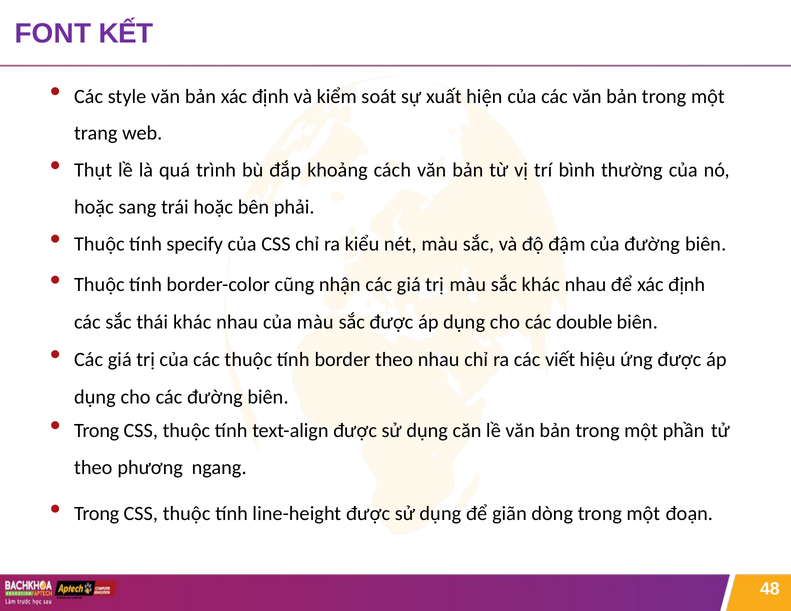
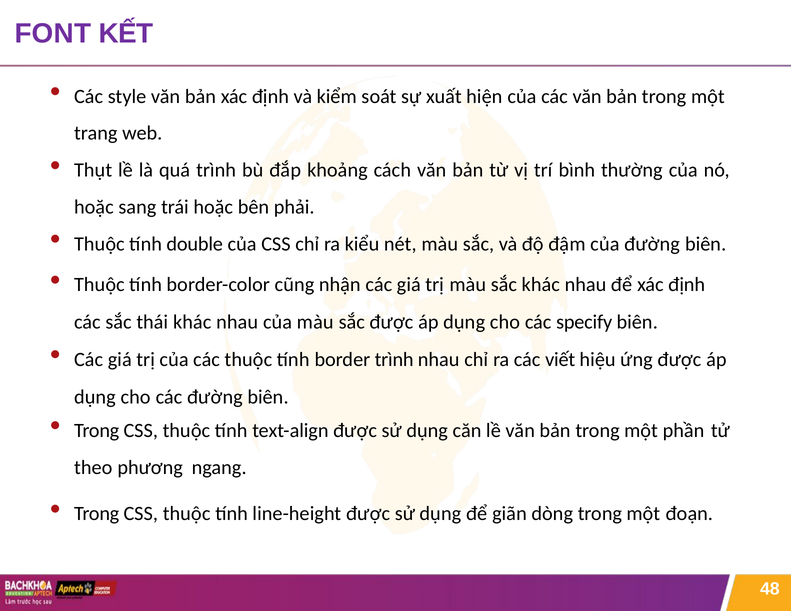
specify: specify -> double (195, 244)
double: double -> specify (584, 322)
border theo: theo -> trình (394, 360)
